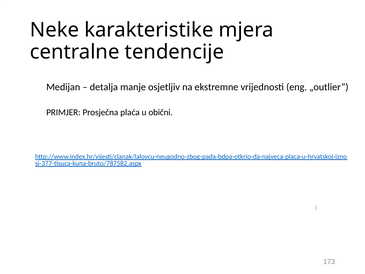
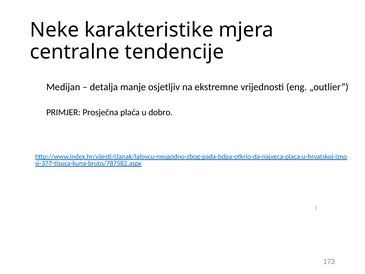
obični: obični -> dobro (161, 112)
